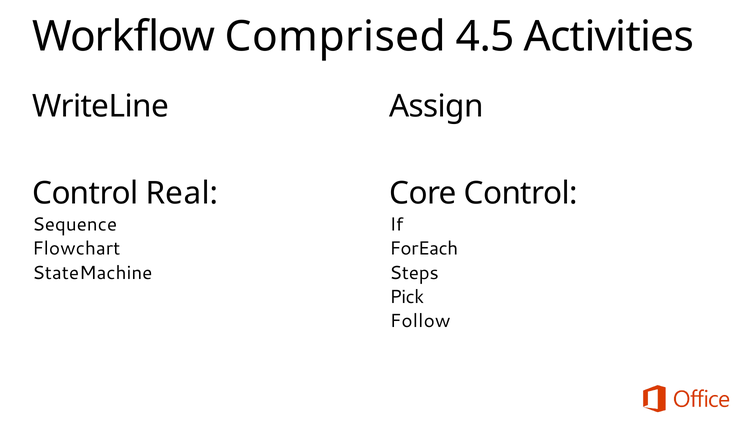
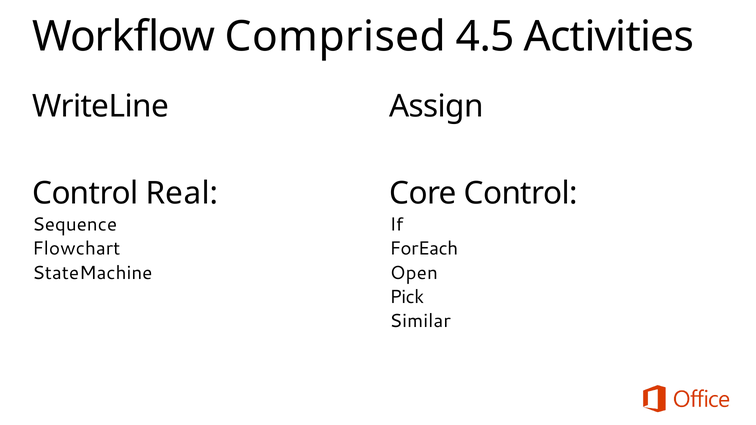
Steps: Steps -> Open (414, 273)
Follow: Follow -> Similar (420, 321)
